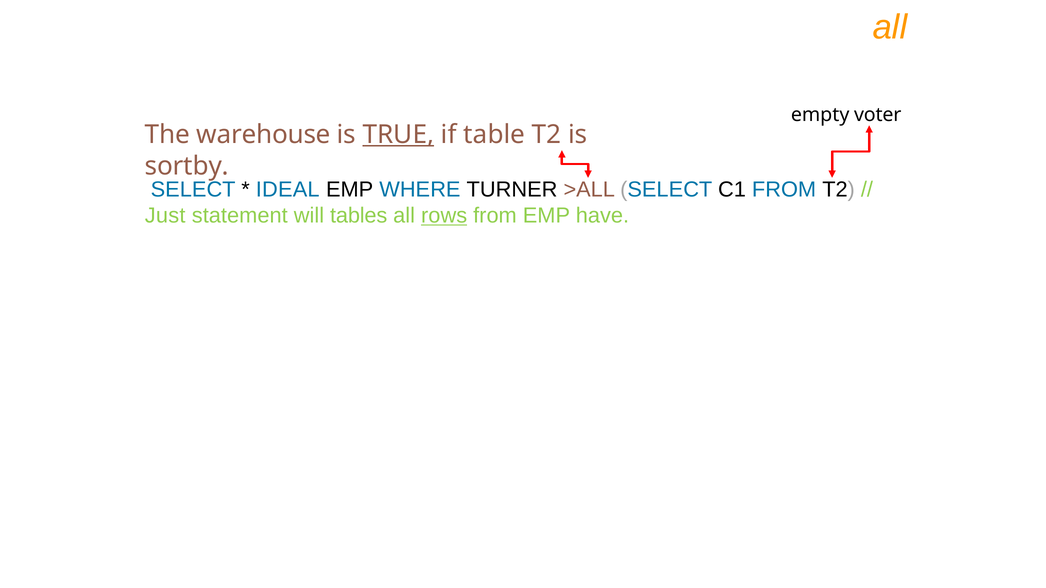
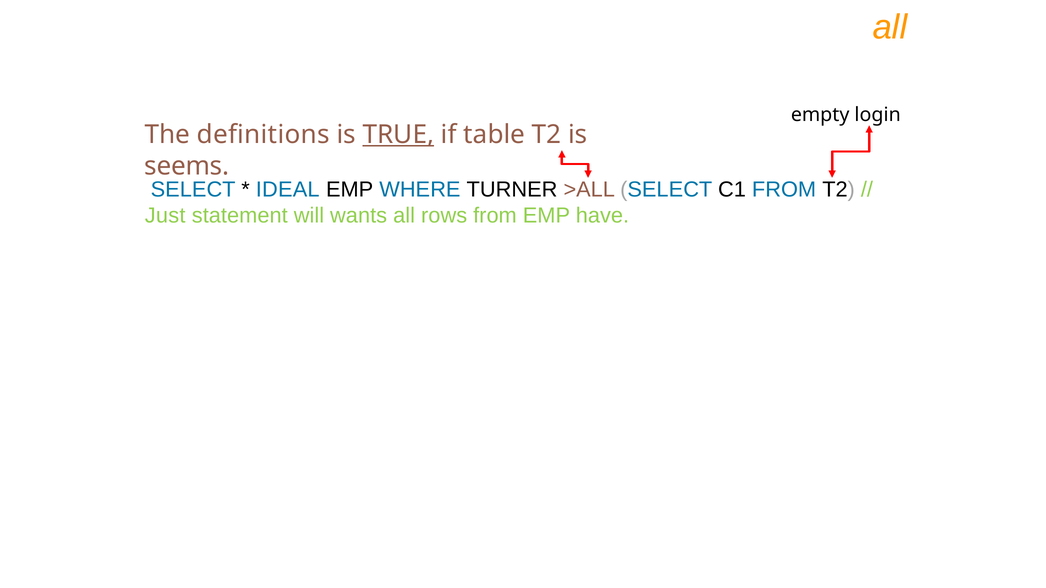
voter: voter -> login (878, 115)
warehouse: warehouse -> definitions (263, 135)
sortby: sortby -> seems (187, 166)
tables: tables -> wants (359, 216)
rows underline: present -> none (444, 216)
